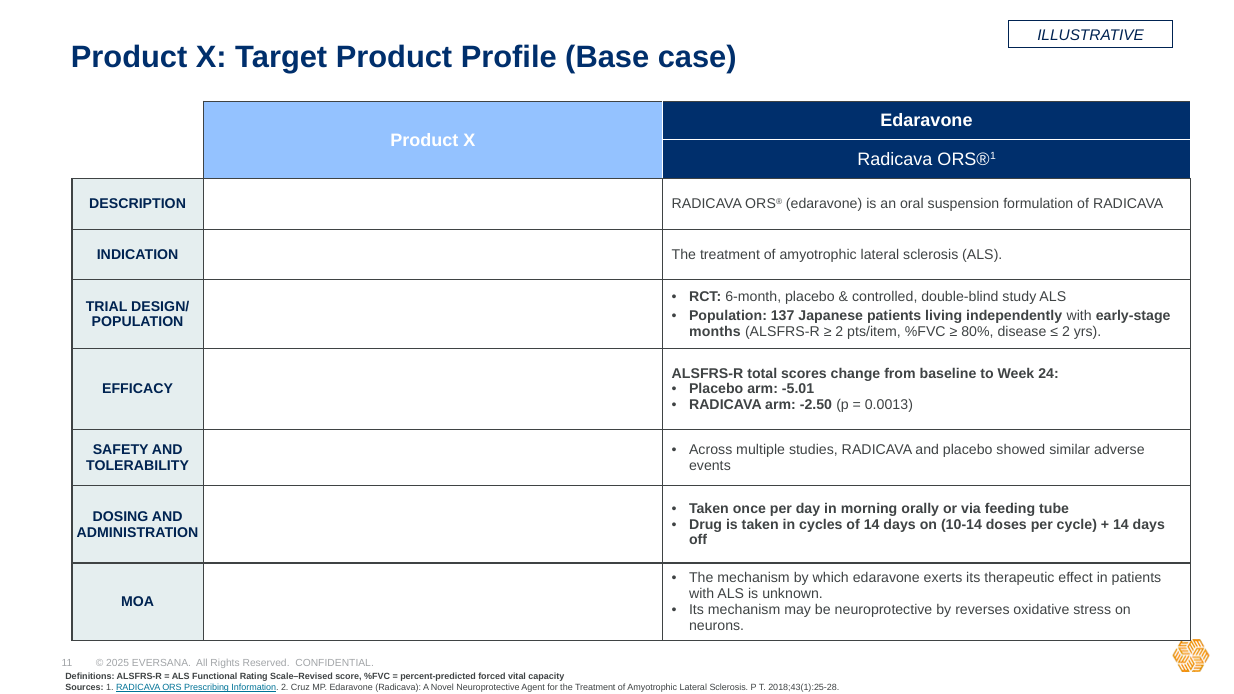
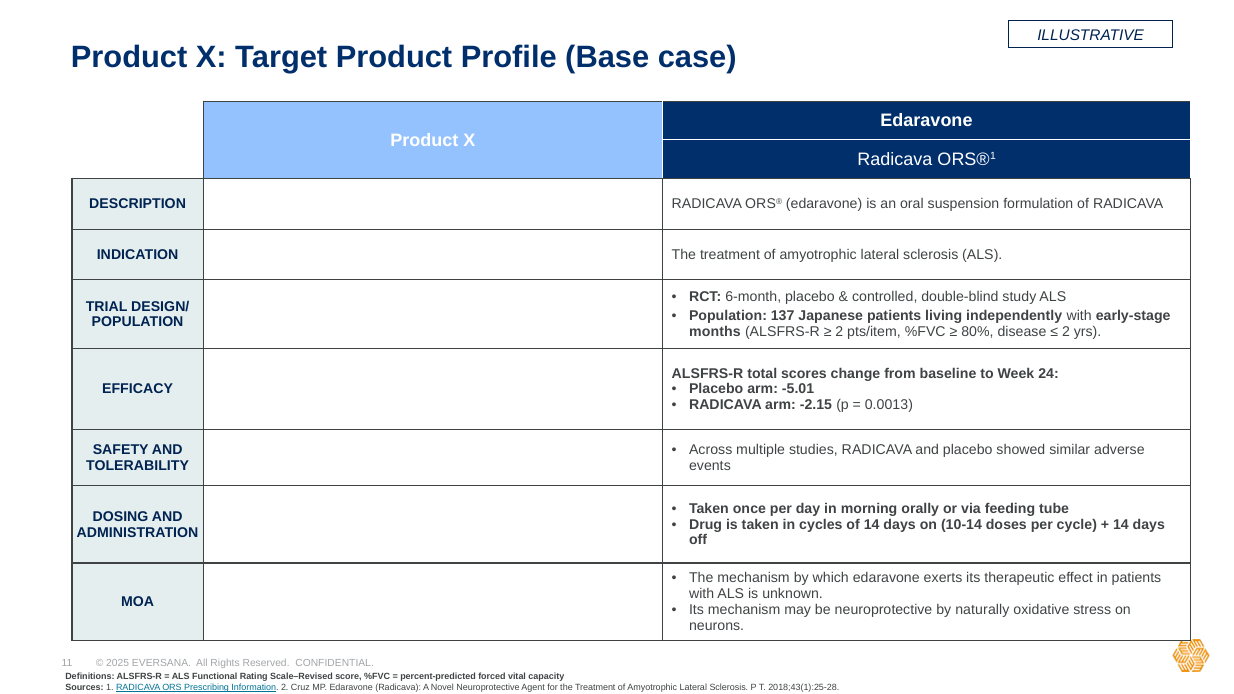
-2.50: -2.50 -> -2.15 (816, 405)
reverses: reverses -> naturally (982, 610)
